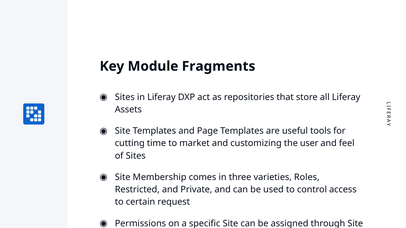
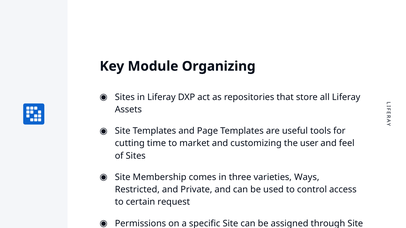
Fragments: Fragments -> Organizing (219, 66)
varieties Roles: Roles -> Ways (307, 177)
